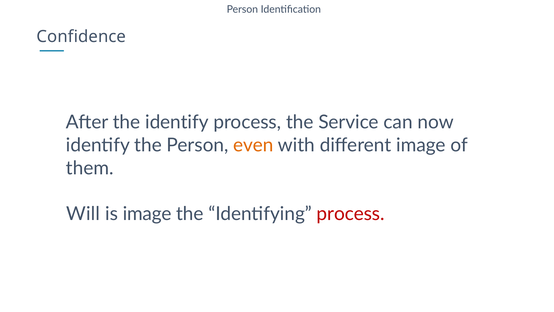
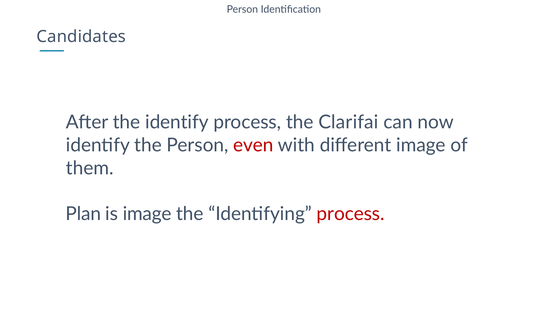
Confidence: Confidence -> Candidates (81, 36)
Service: Service -> Clarifai (348, 122)
even colour: orange -> red (253, 145)
Will: Will -> Plan (83, 214)
